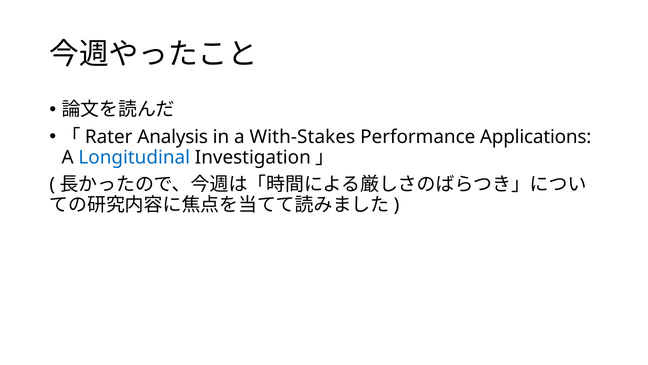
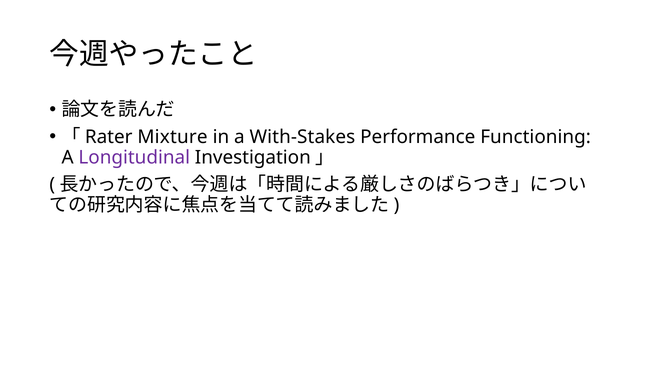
Analysis: Analysis -> Mixture (172, 137)
Applications: Applications -> Functioning (536, 137)
Longitudinal colour: blue -> purple (134, 157)
